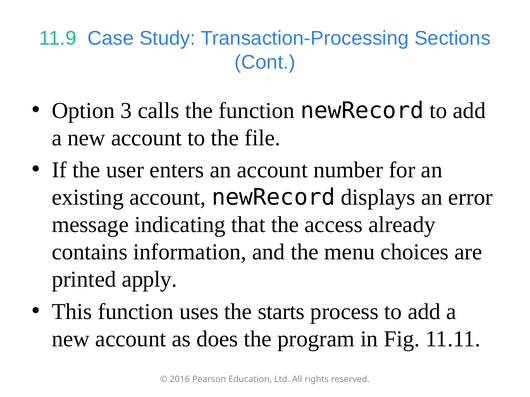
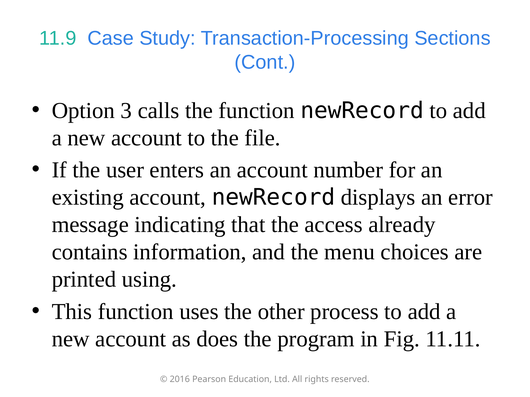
apply: apply -> using (149, 280)
starts: starts -> other (281, 312)
